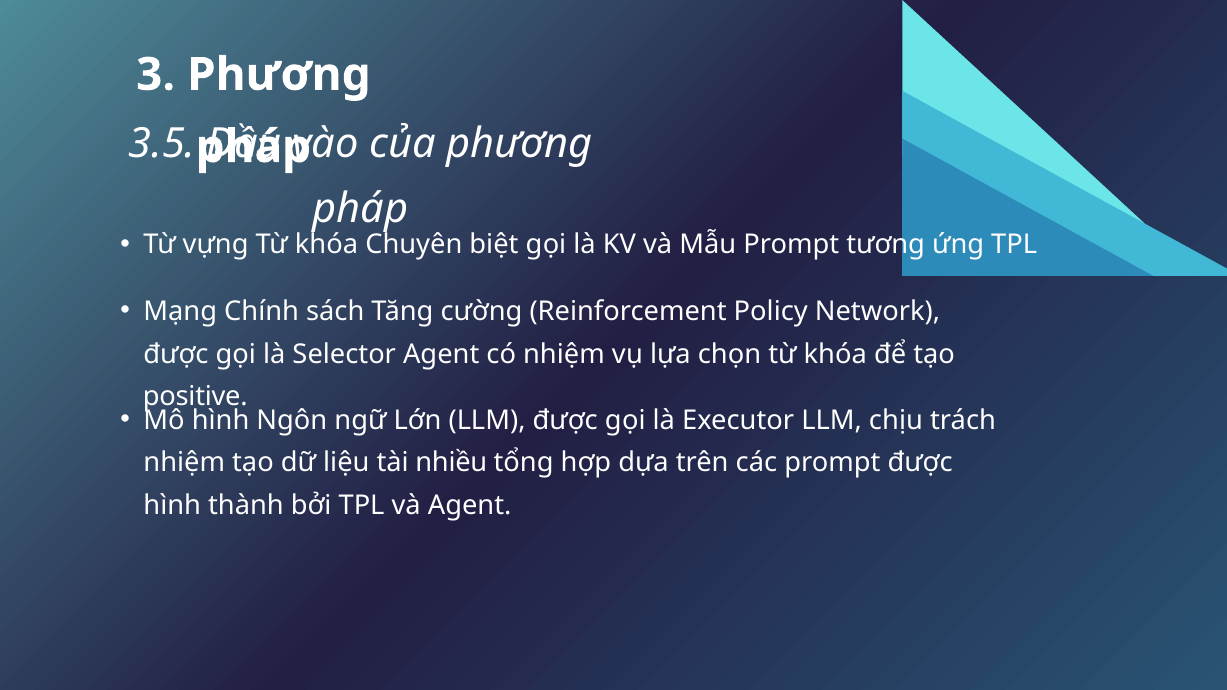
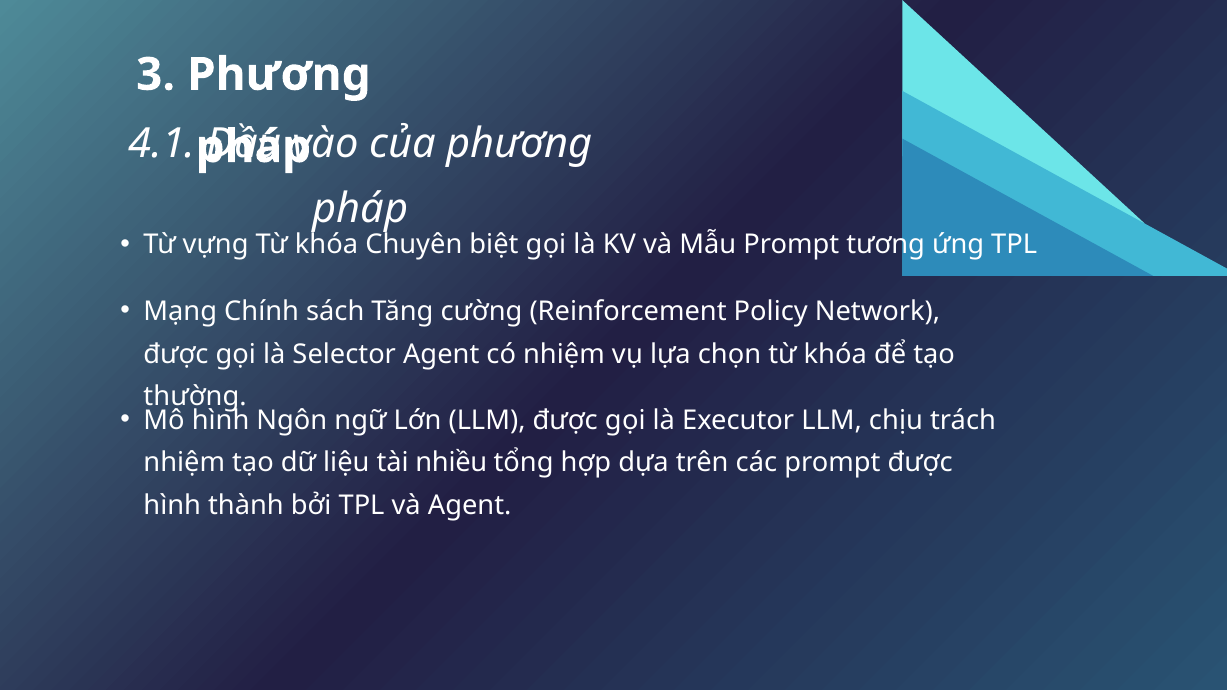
3.5: 3.5 -> 4.1 (162, 143)
positive: positive -> thường (195, 397)
